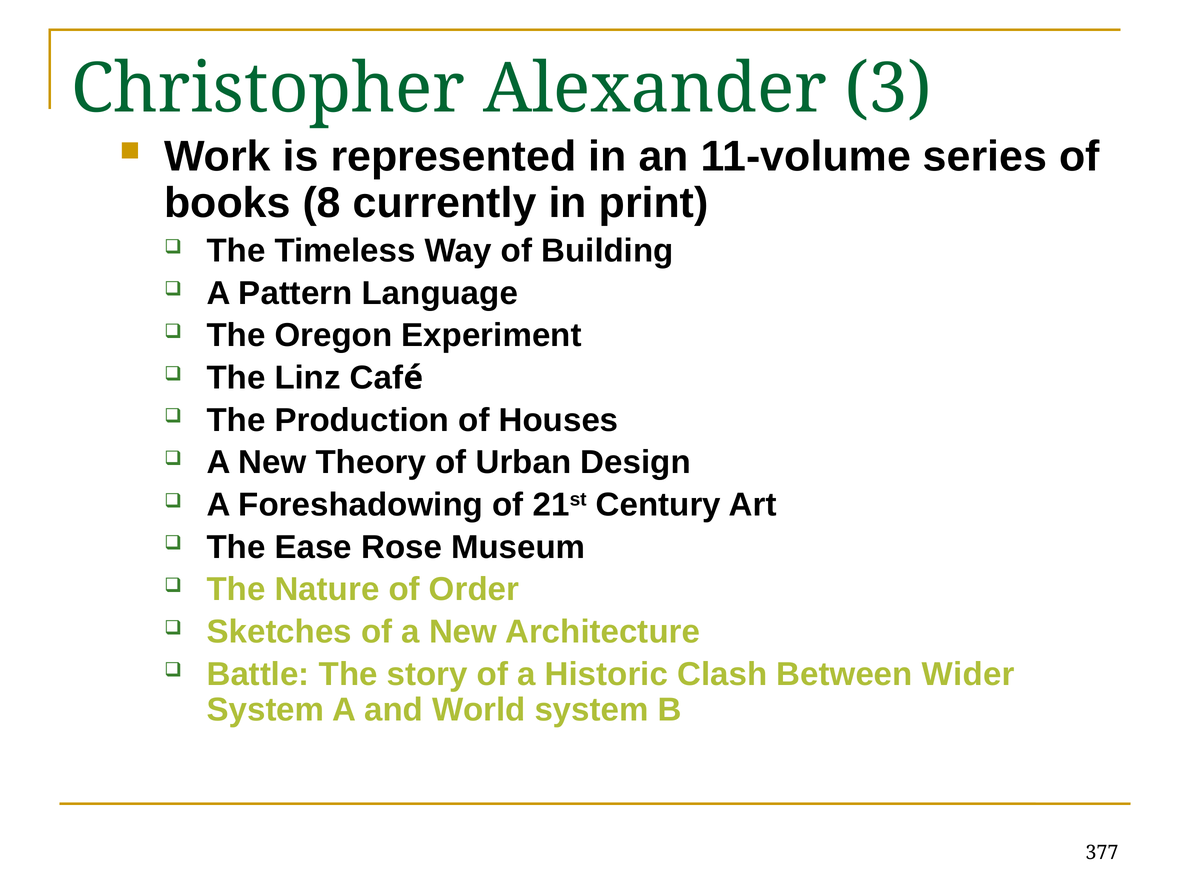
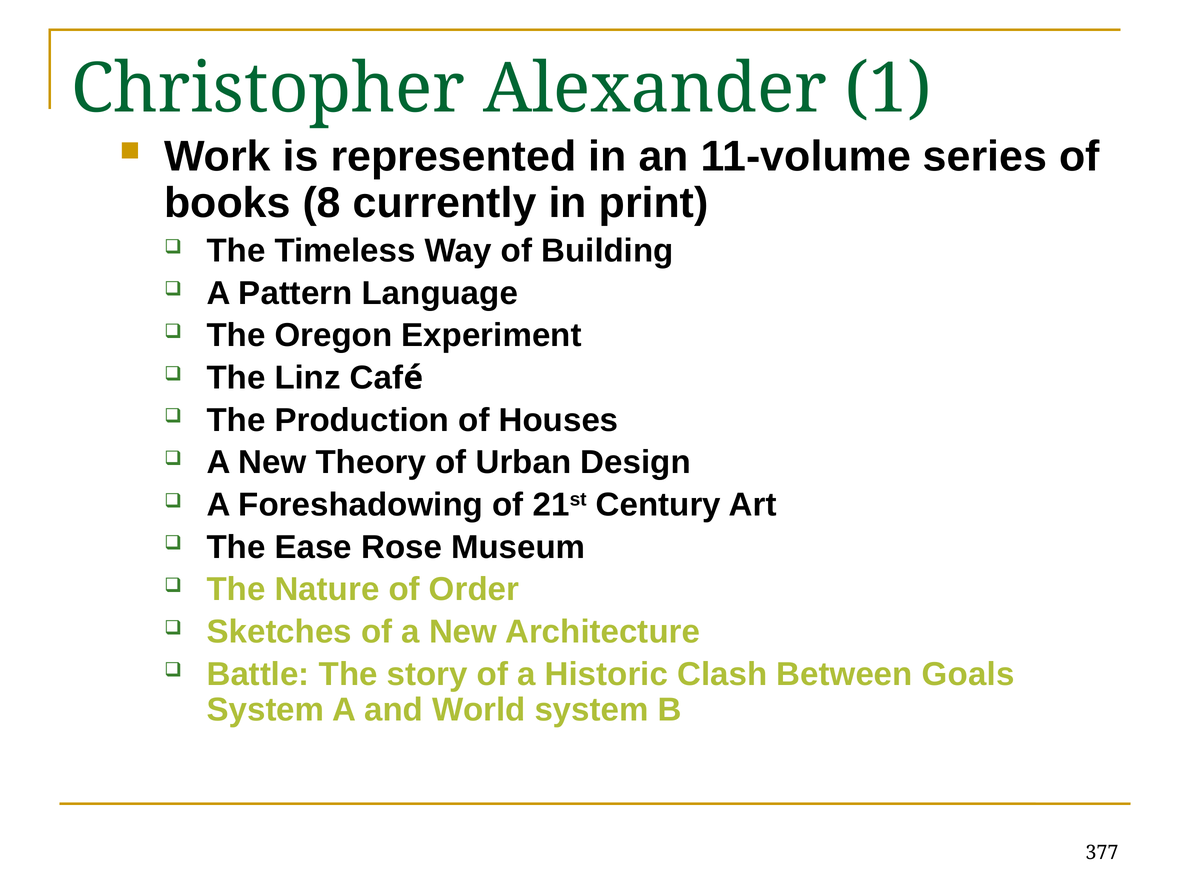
3: 3 -> 1 (888, 89)
Wider: Wider -> Goals (968, 674)
